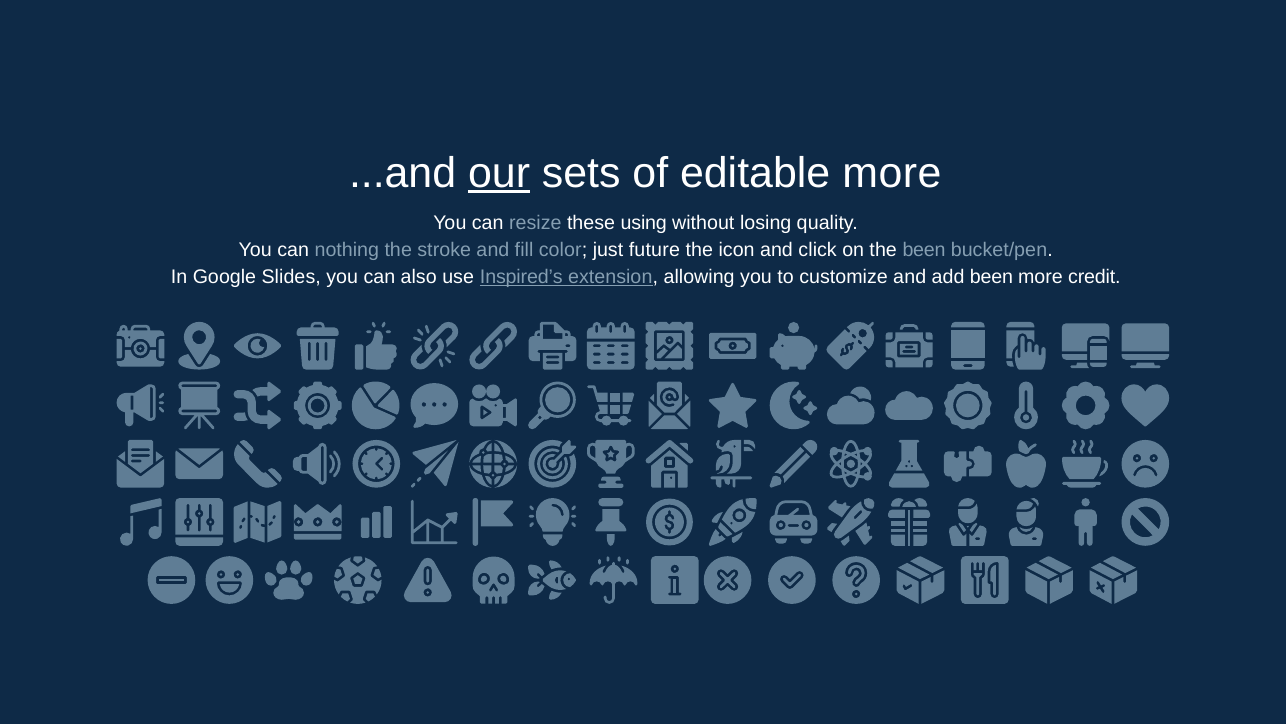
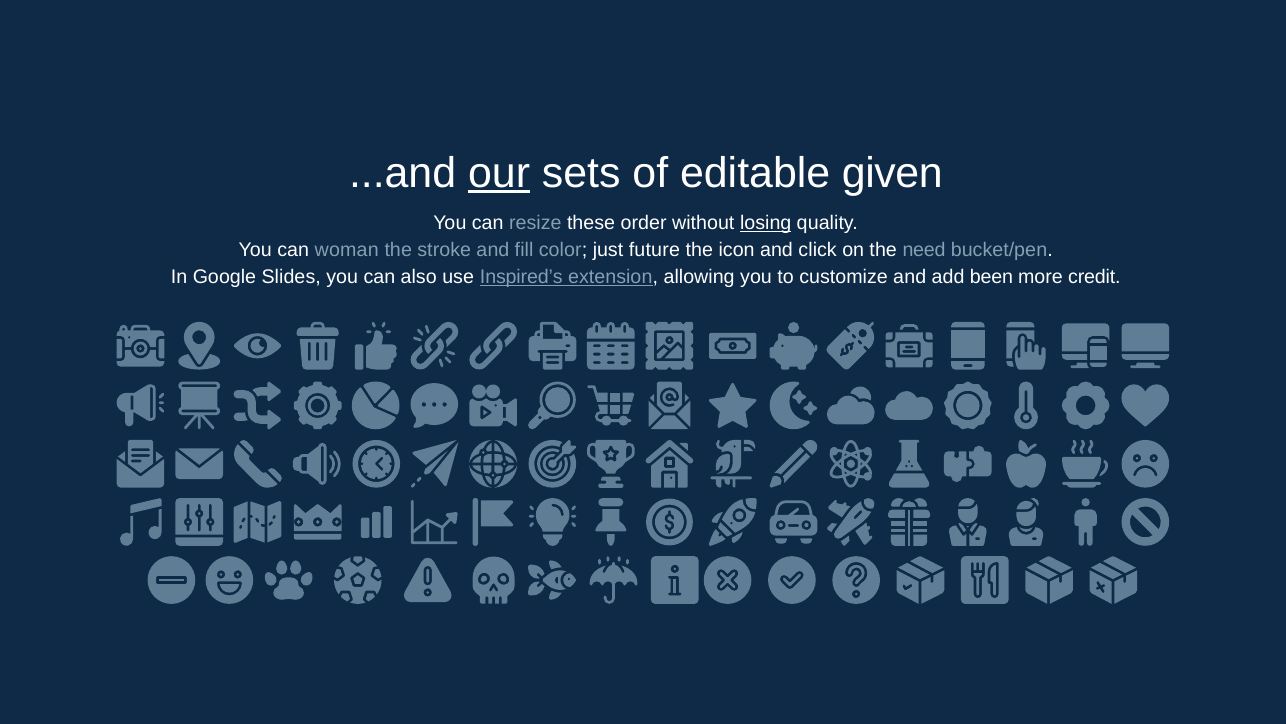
editable more: more -> given (892, 173)
using: using -> order (644, 223)
losing underline: none -> present (766, 223)
nothing: nothing -> woman (347, 250)
the been: been -> need (924, 250)
